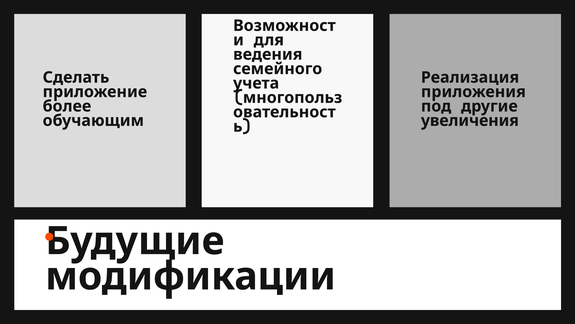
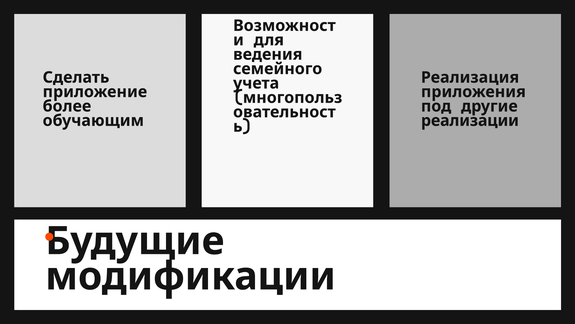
увеличения: увеличения -> реализации (470, 120)
